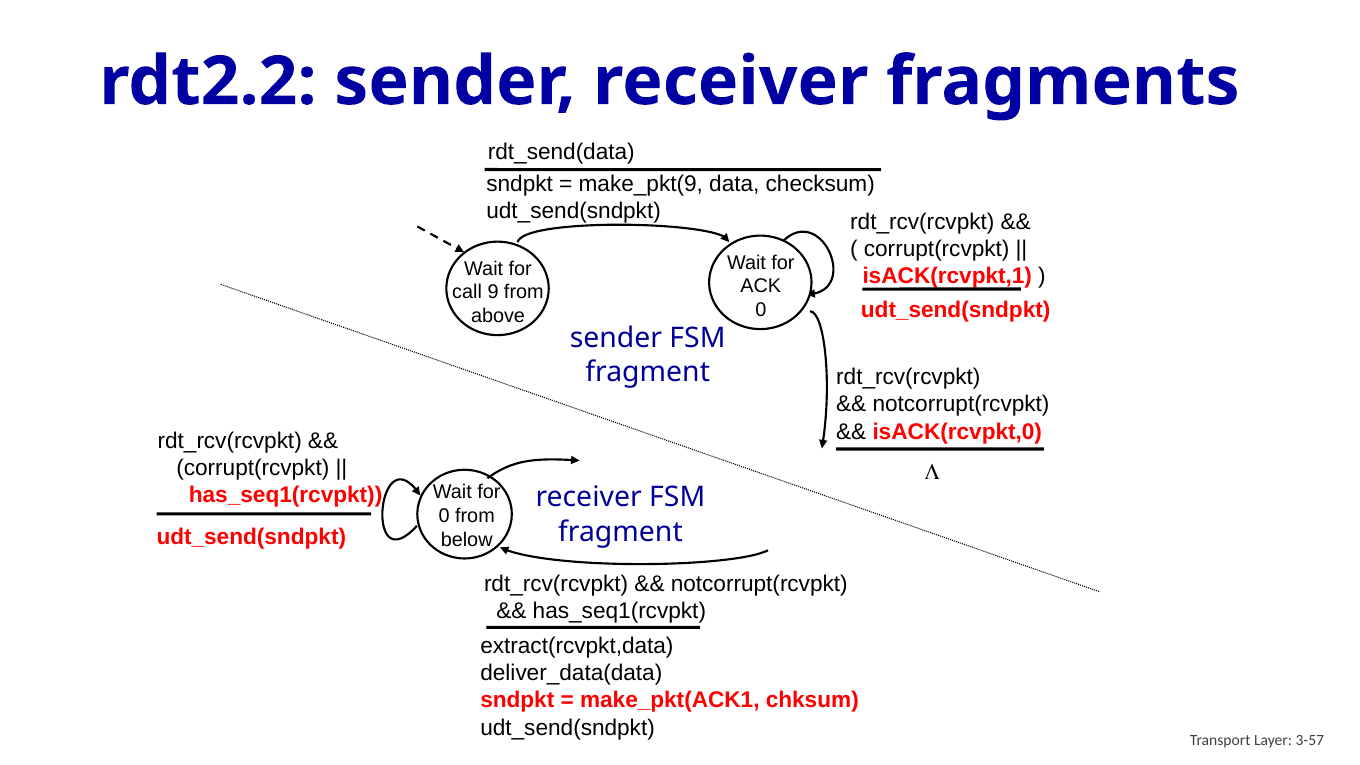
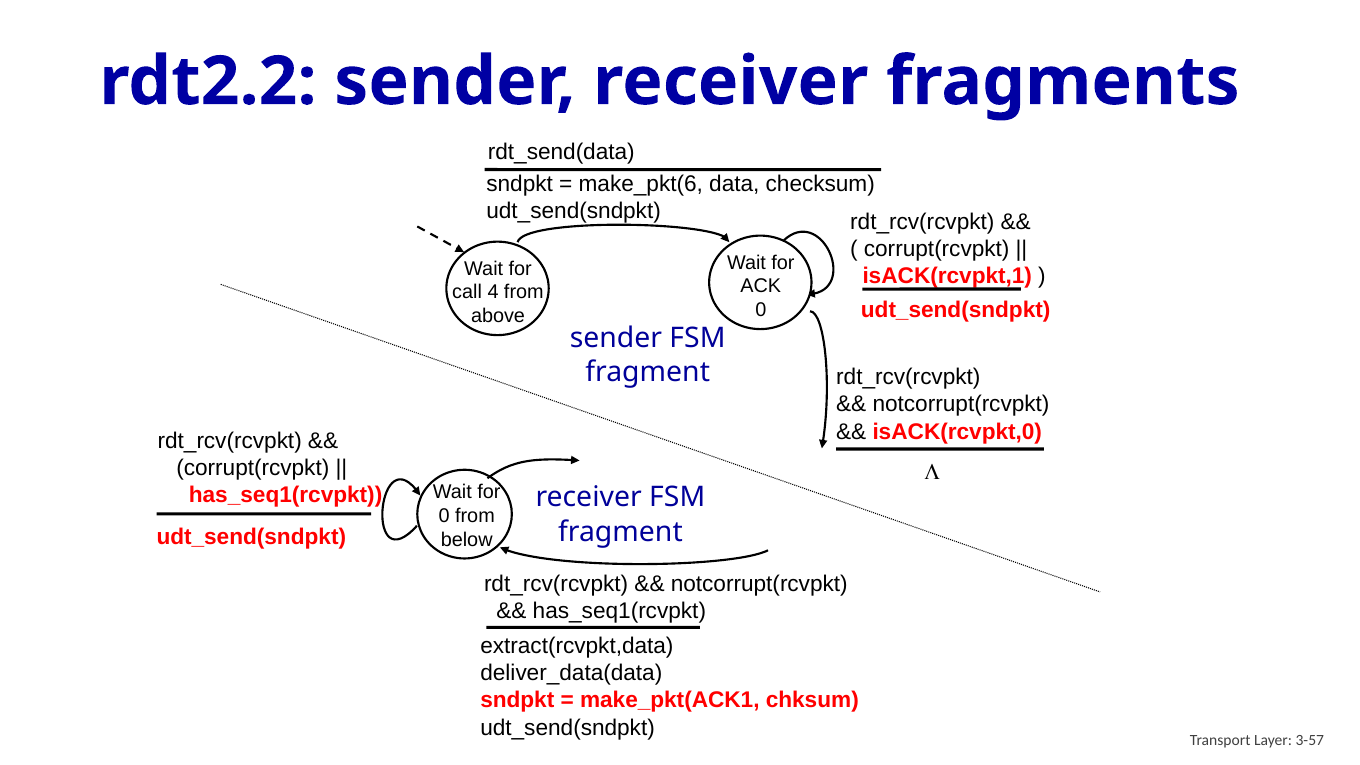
make_pkt(9: make_pkt(9 -> make_pkt(6 (641, 184)
9: 9 -> 4 (493, 292)
